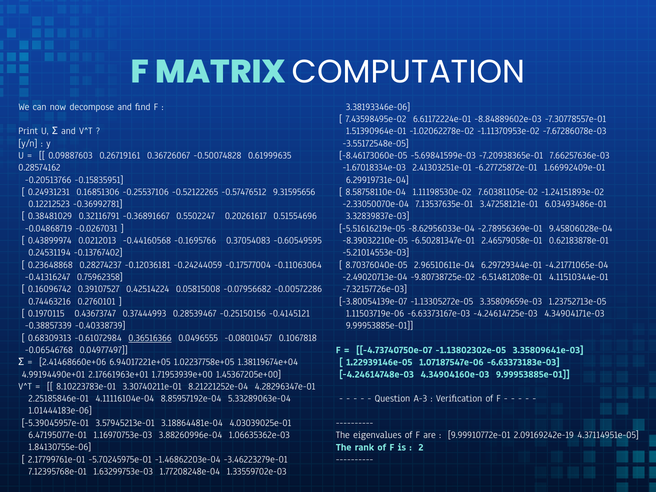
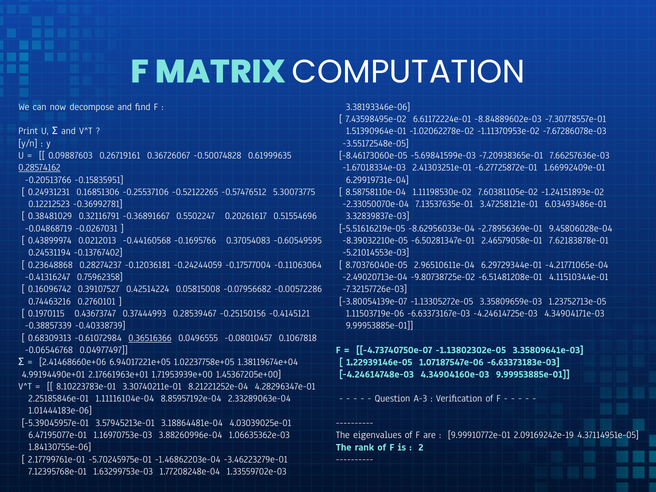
0.28574162 underline: none -> present (39, 168)
9.31595656: 9.31595656 -> 5.30073775 (294, 192)
0.62183878e-01: 0.62183878e-01 -> 7.62183878e-01 (579, 240)
4.11116104e-04: 4.11116104e-04 -> 1.11116104e-04 (125, 399)
5.33289063e-04: 5.33289063e-04 -> 2.33289063e-04 (259, 399)
